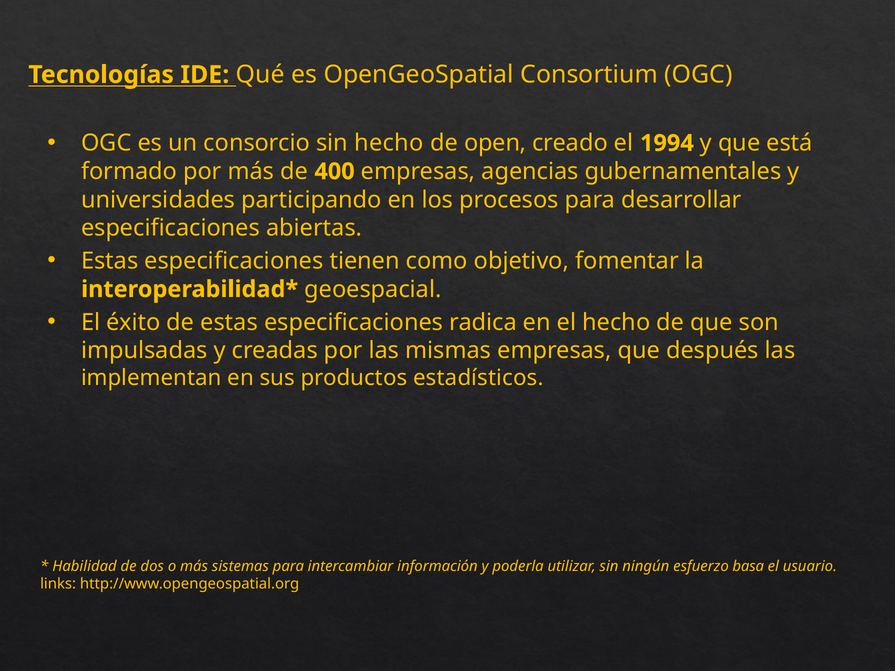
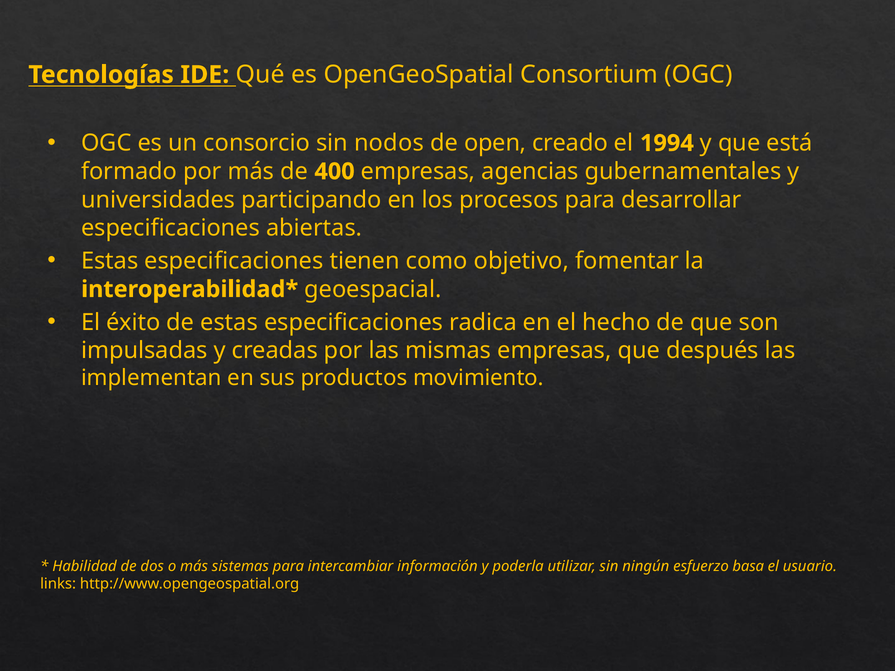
sin hecho: hecho -> nodos (389, 143)
estadísticos: estadísticos -> movimiento (478, 378)
